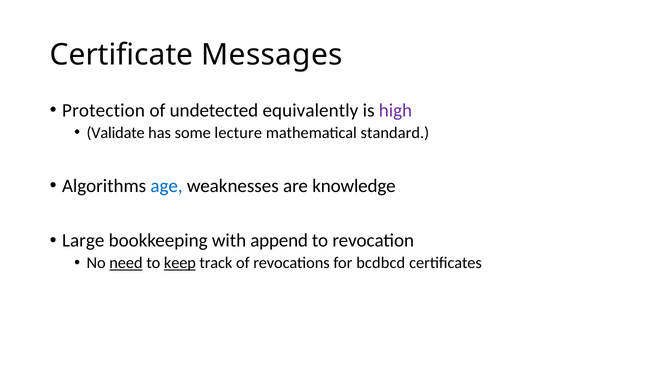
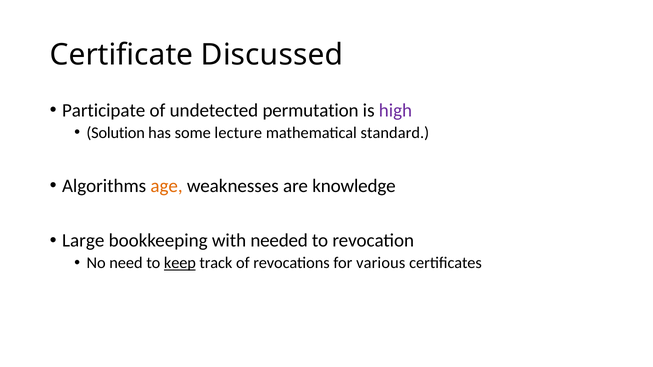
Messages: Messages -> Discussed (272, 55)
Protection: Protection -> Participate (104, 110)
equivalently: equivalently -> permutation (311, 110)
Validate: Validate -> Solution (116, 133)
age colour: blue -> orange (167, 186)
append: append -> needed (279, 241)
need underline: present -> none (126, 263)
bcdbcd: bcdbcd -> various (381, 263)
